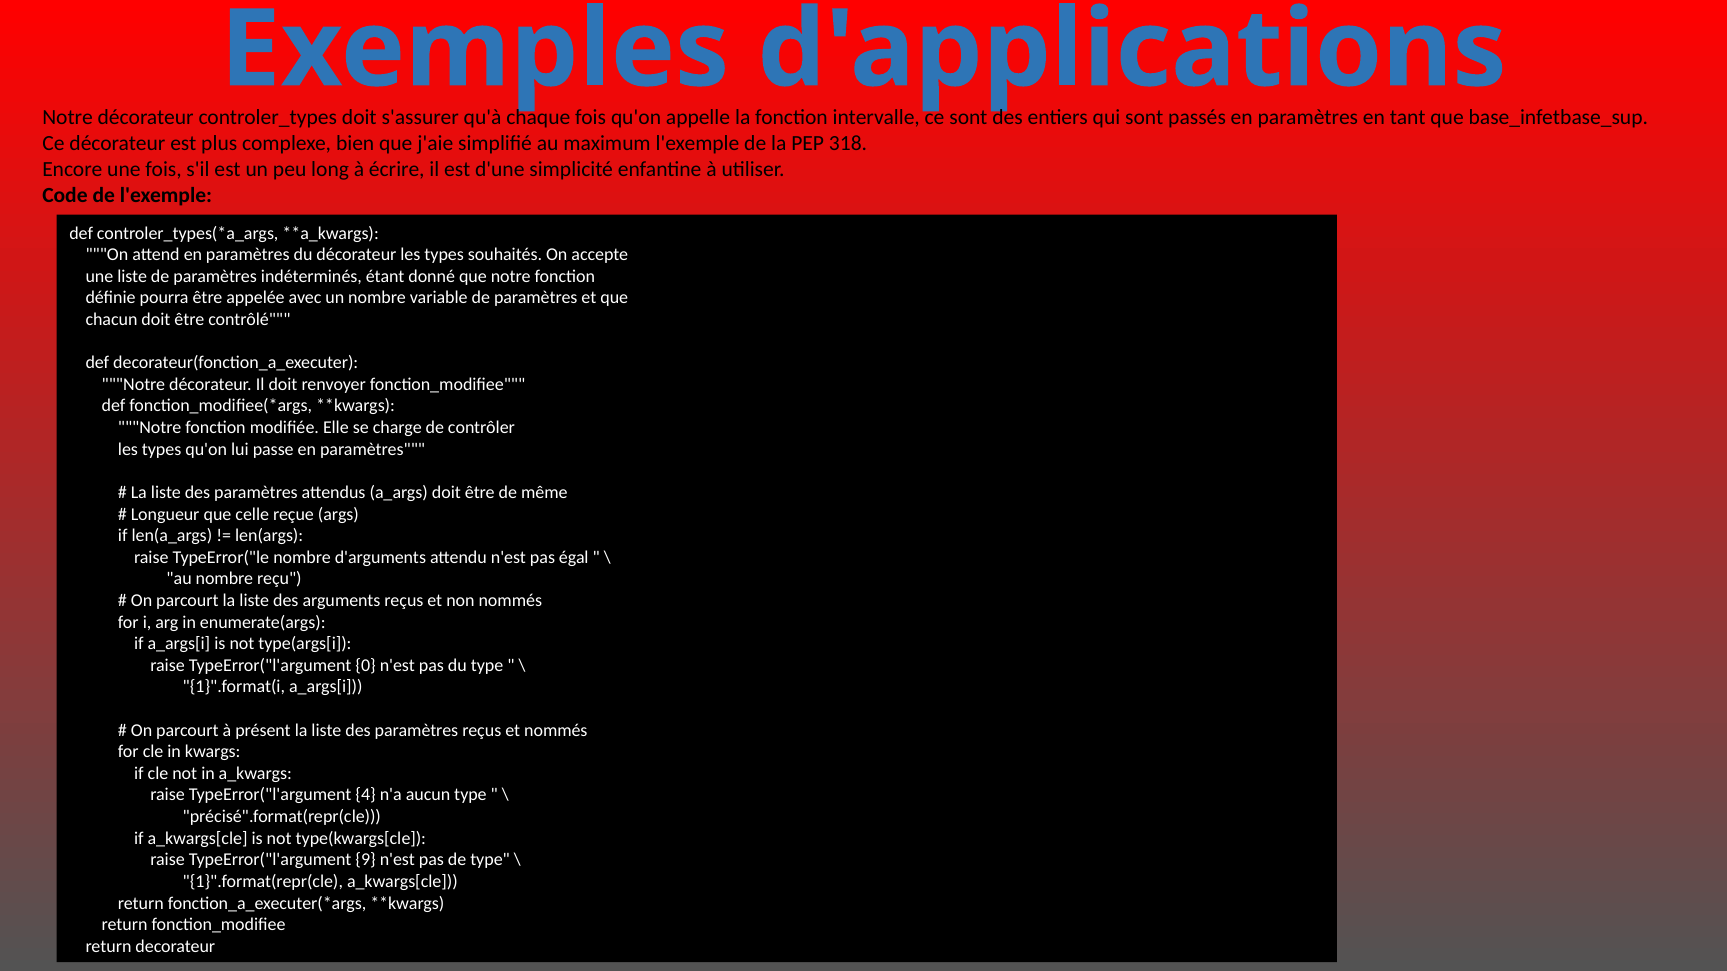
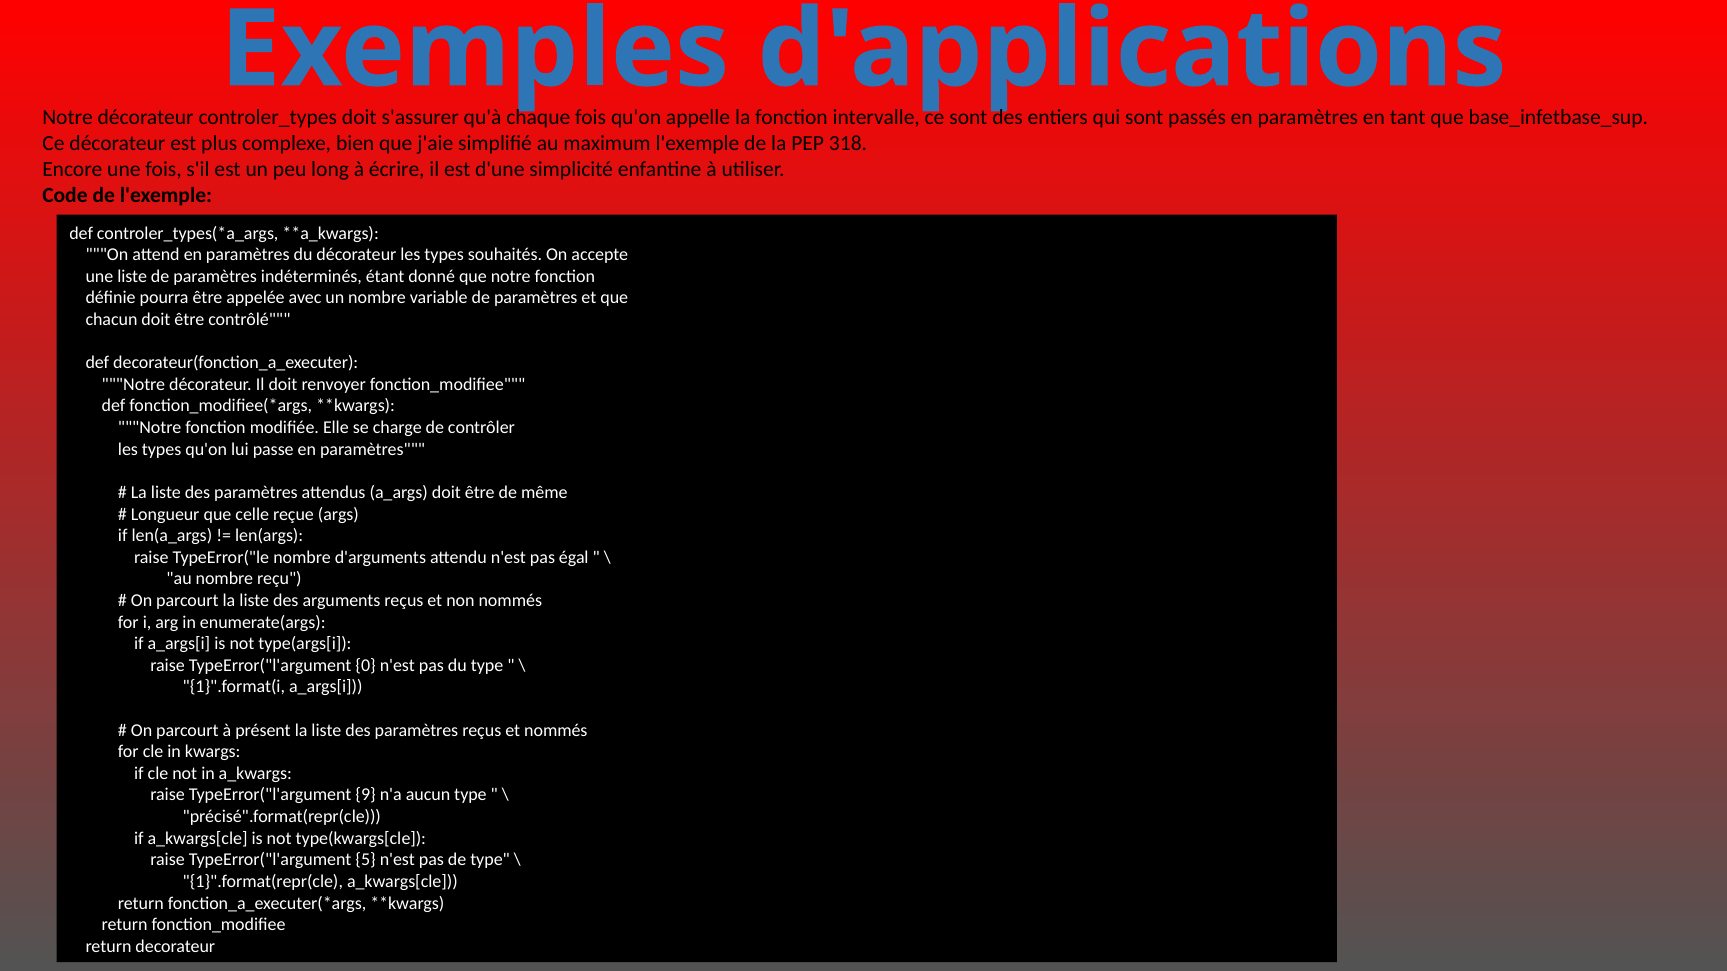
4: 4 -> 9 (366, 795)
9: 9 -> 5 (366, 860)
